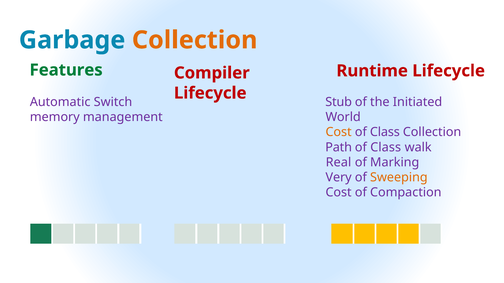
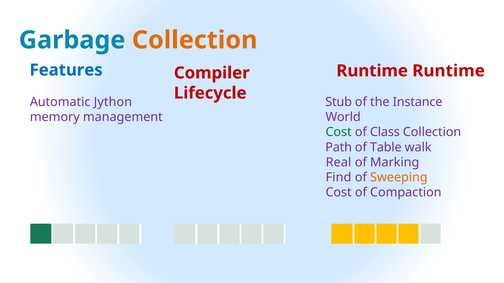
Features colour: green -> blue (66, 70)
Runtime Lifecycle: Lifecycle -> Runtime (449, 71)
Switch: Switch -> Jython (113, 102)
Initiated: Initiated -> Instance (418, 102)
Cost colour: orange -> green (339, 132)
Class: Class -> Table (386, 147)
Very: Very -> Find (339, 178)
